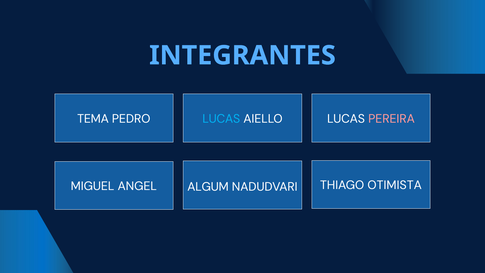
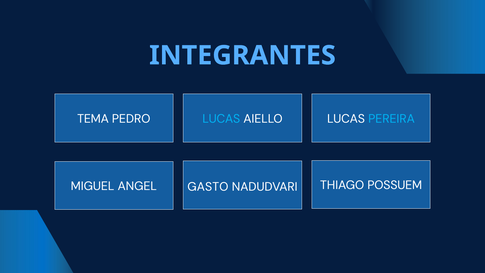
PEREIRA colour: pink -> light blue (391, 119)
ALGUM: ALGUM -> GASTO (208, 187)
OTIMISTA: OTIMISTA -> POSSUEM (395, 185)
